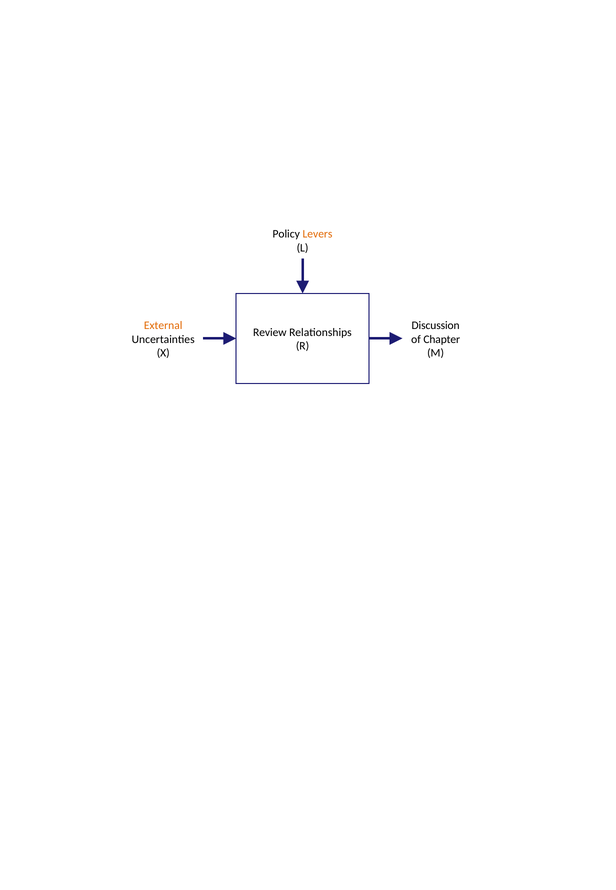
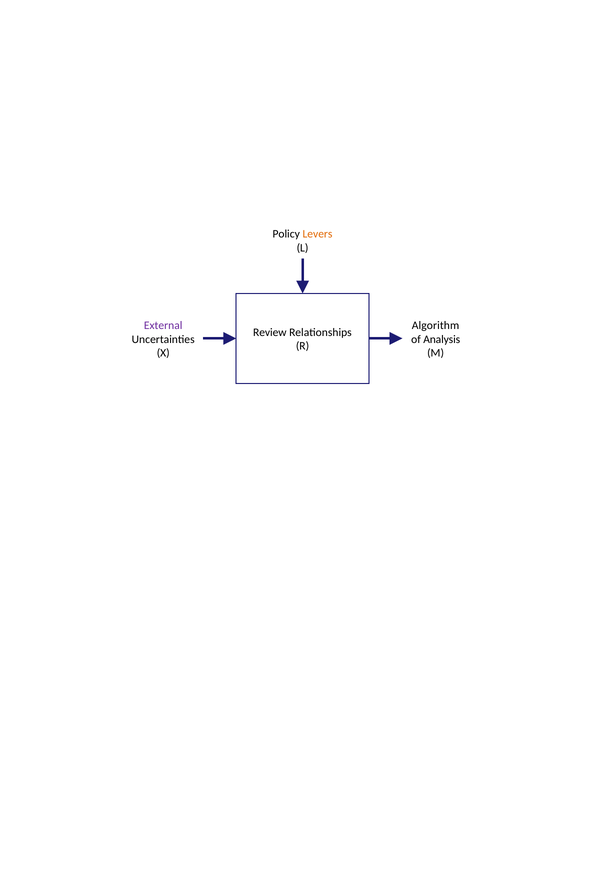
External colour: orange -> purple (163, 325)
Discussion: Discussion -> Algorithm (436, 325)
Chapter: Chapter -> Analysis (442, 339)
